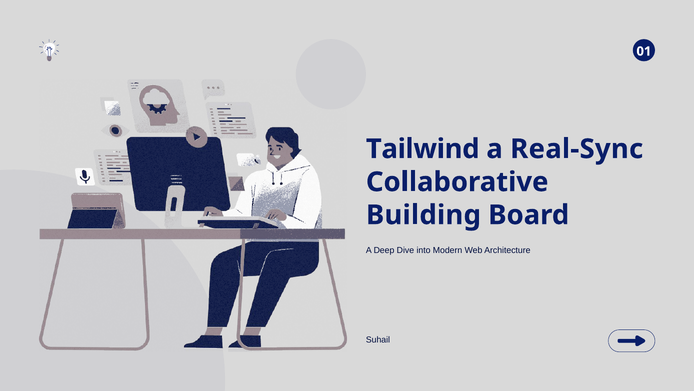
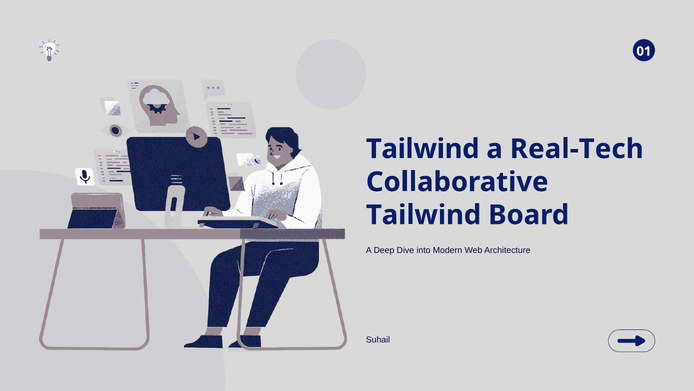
Real-Sync: Real-Sync -> Real-Tech (577, 149)
Building: Building -> Tailwind (424, 215)
